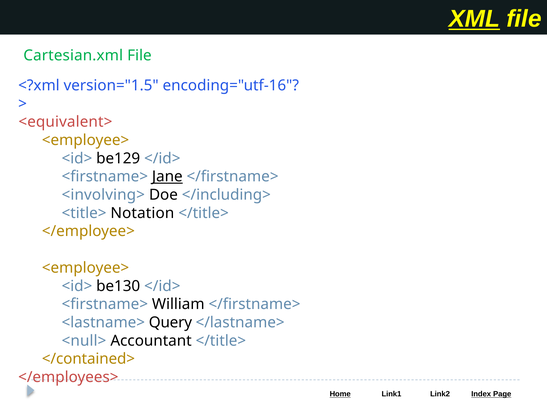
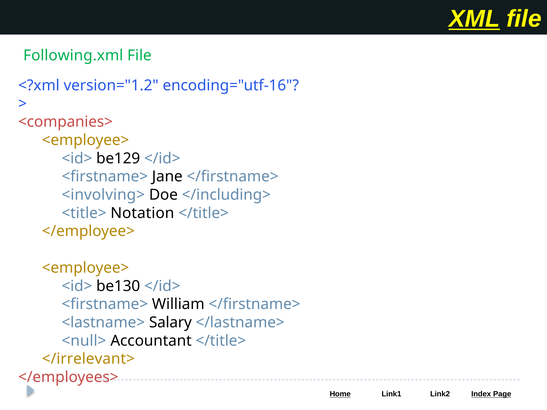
Cartesian.xml: Cartesian.xml -> Following.xml (73, 56)
version="1.5: version="1.5 -> version="1.2 (111, 86)
<equivalent>: <equivalent> -> <companies> (65, 122)
Jane underline: present -> none (167, 177)
Query: Query -> Salary (170, 323)
</contained>: </contained> -> </irrelevant> (88, 359)
